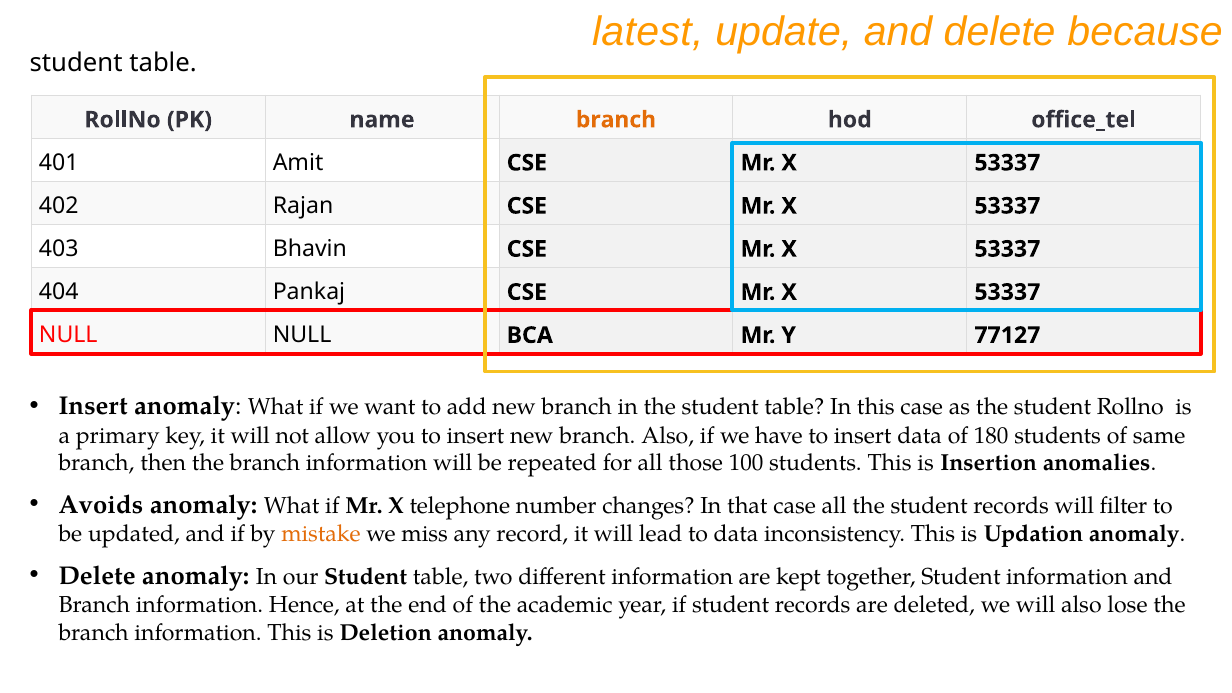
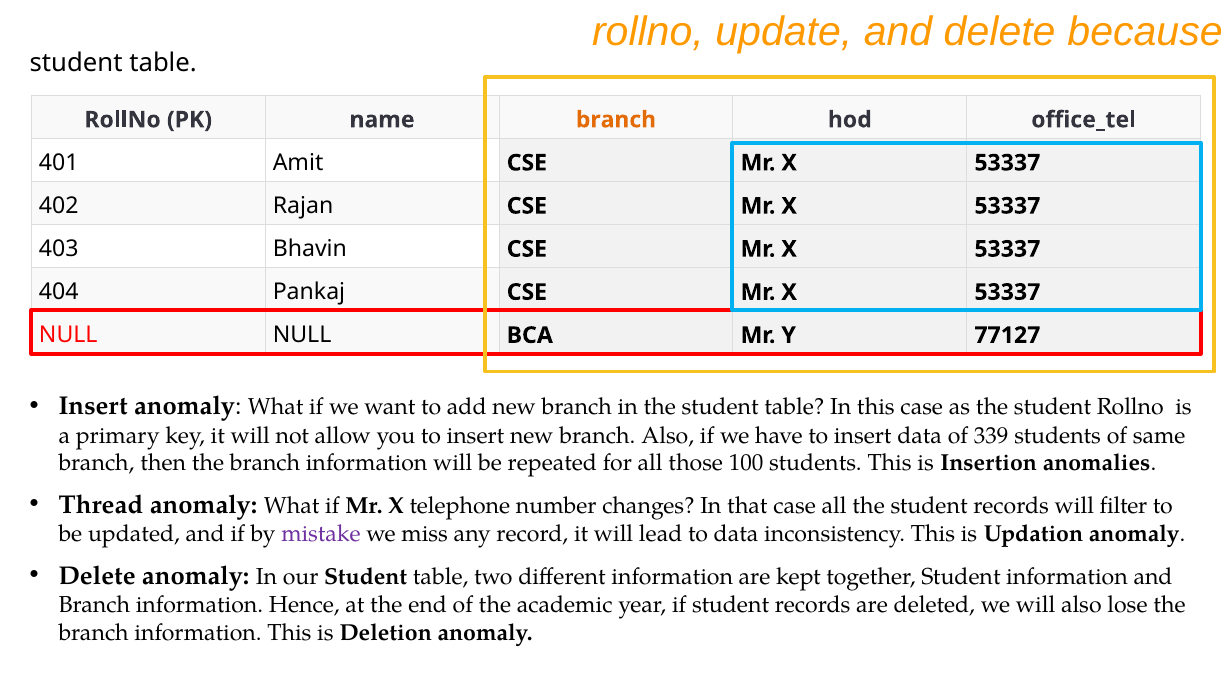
latest: latest -> rollno (648, 32)
180: 180 -> 339 (991, 435)
Avoids: Avoids -> Thread (101, 505)
mistake colour: orange -> purple (321, 534)
